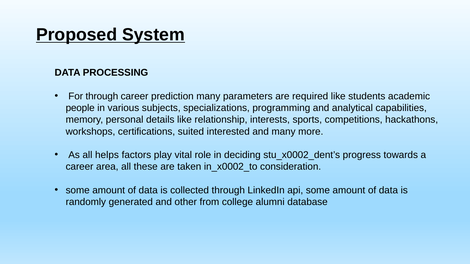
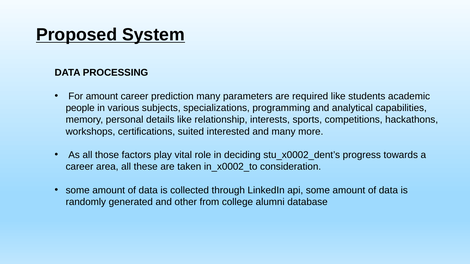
For through: through -> amount (102, 96)
helps: helps -> those (107, 155)
